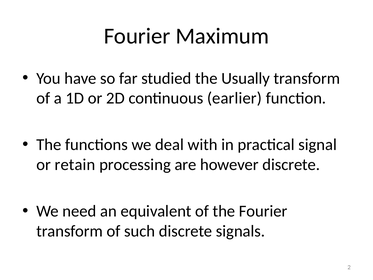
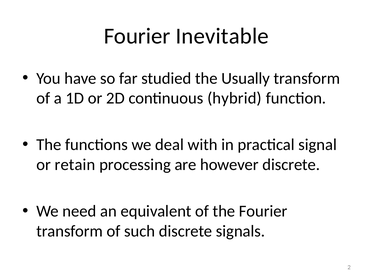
Maximum: Maximum -> Inevitable (222, 36)
earlier: earlier -> hybrid (234, 98)
